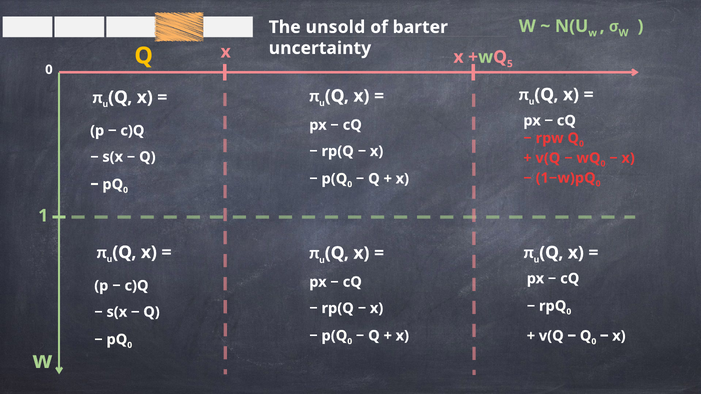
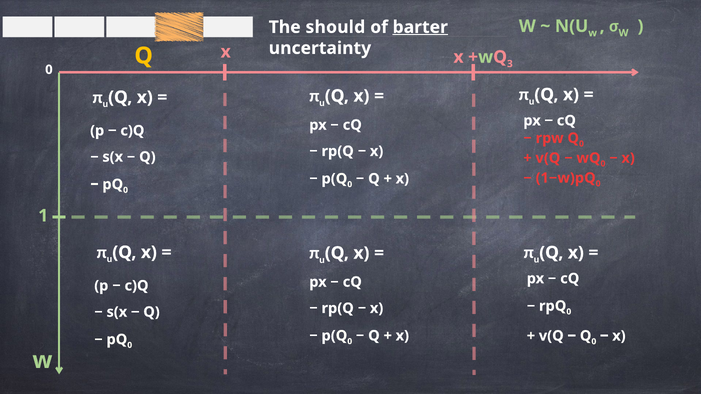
unsold: unsold -> should (335, 27)
barter underline: none -> present (420, 27)
5: 5 -> 3 (510, 64)
